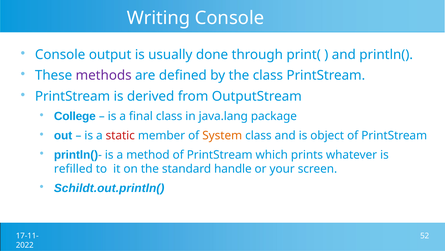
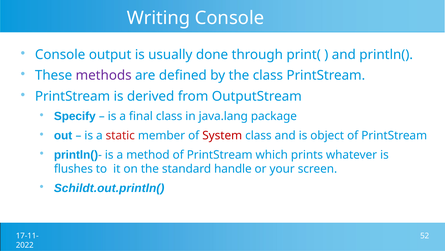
College: College -> Specify (75, 116)
System colour: orange -> red (222, 135)
refilled: refilled -> flushes (73, 169)
